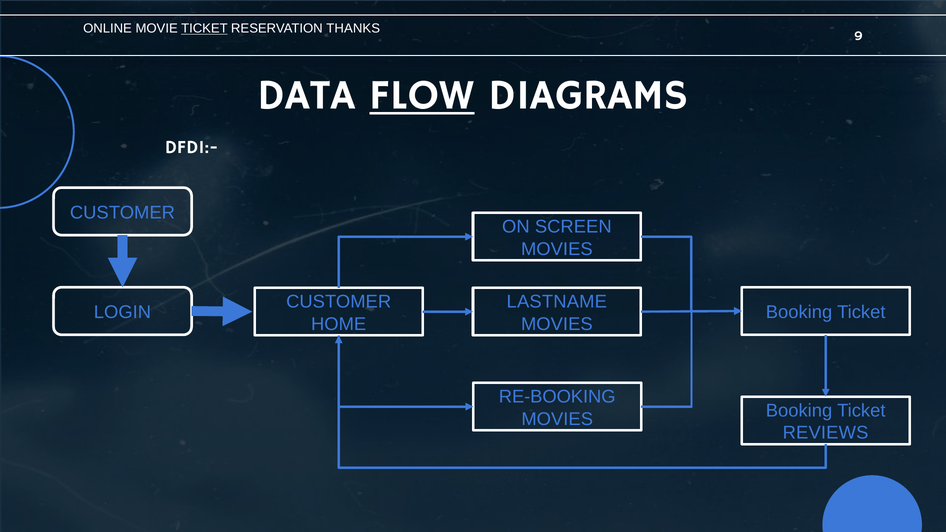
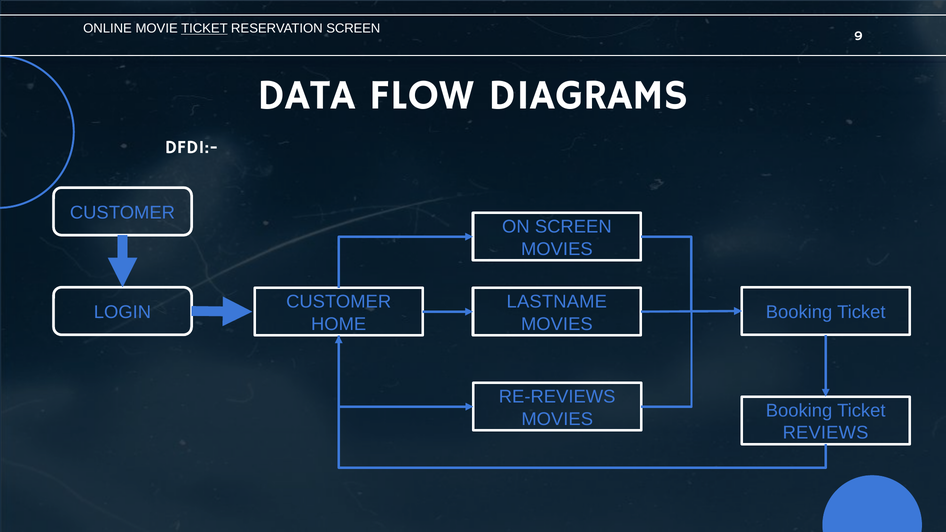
RESERVATION THANKS: THANKS -> SCREEN (353, 29)
FLOW underline: present -> none (422, 95)
RE-BOOKING: RE-BOOKING -> RE-REVIEWS (557, 397)
